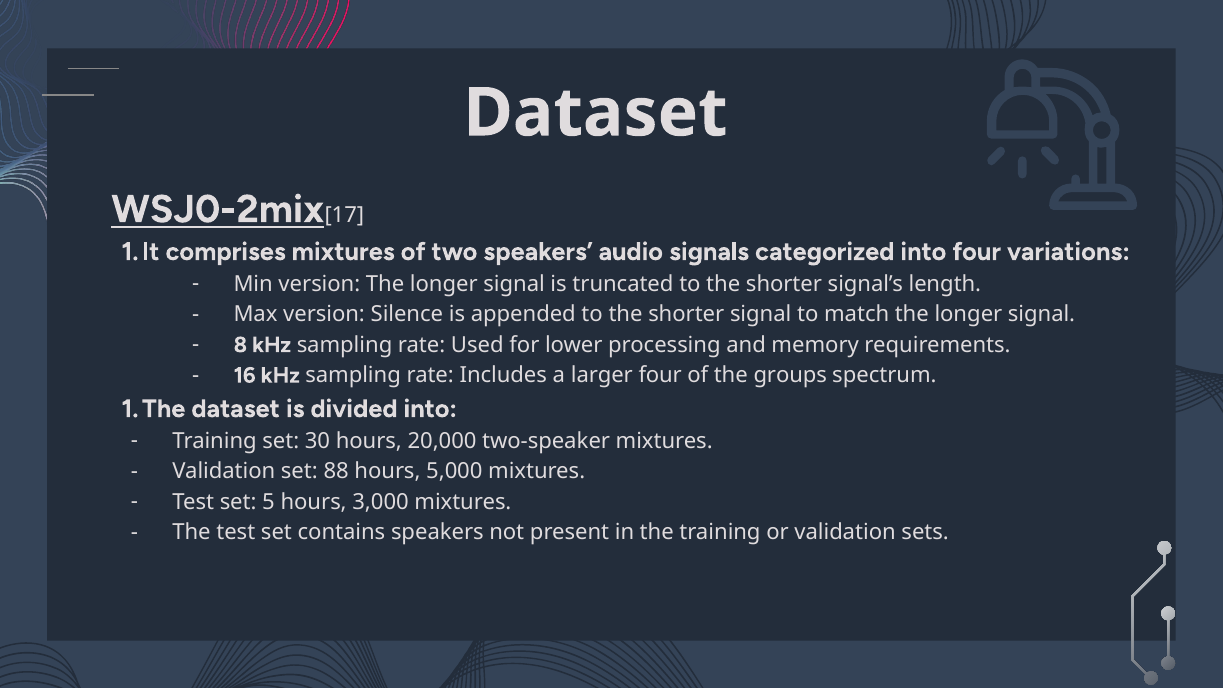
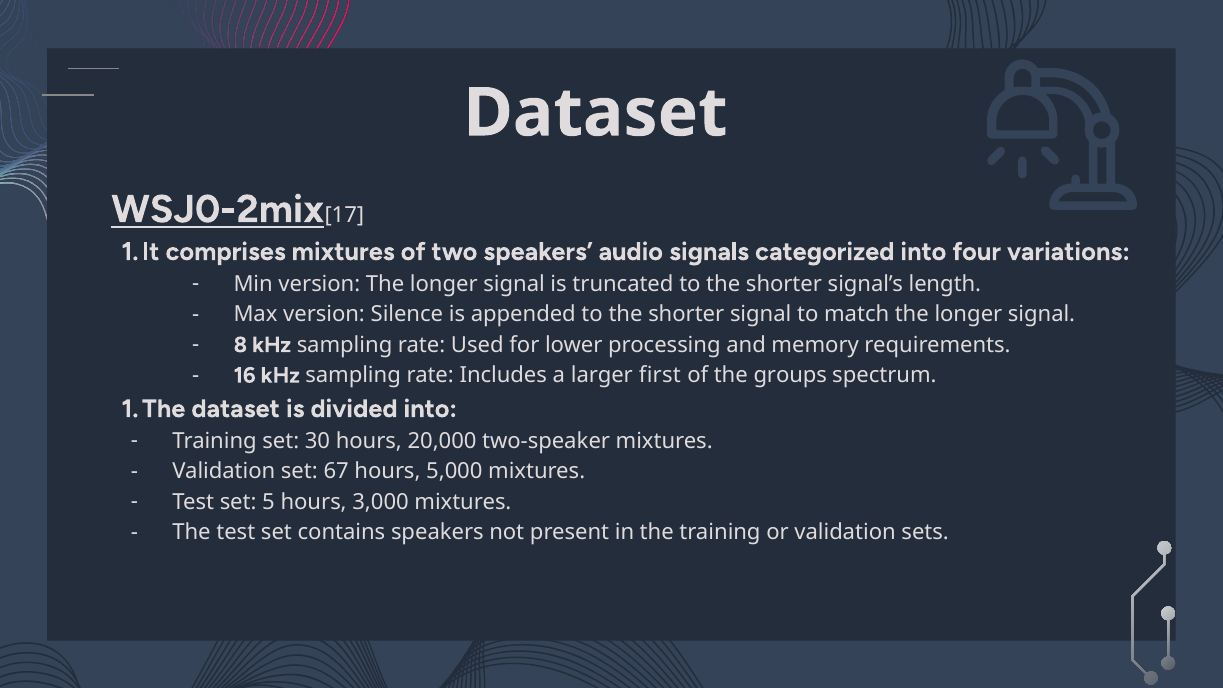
larger four: four -> first (660, 375)
88: 88 -> 67 (336, 471)
